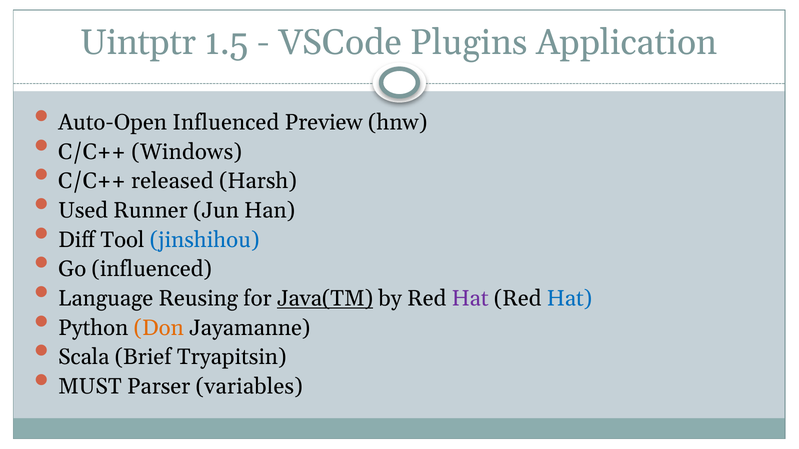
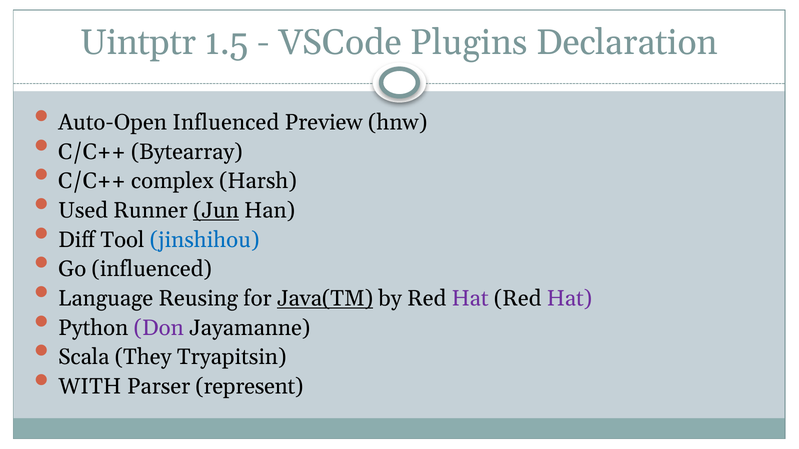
Application: Application -> Declaration (627, 43)
Windows: Windows -> Bytearray (187, 152)
released: released -> complex (172, 181)
Jun underline: none -> present (216, 211)
Hat colour: blue -> purple (569, 299)
Don colour: orange -> purple (159, 328)
Brief: Brief -> They (143, 357)
MUST: MUST -> WITH (90, 387)
variables: variables -> represent (249, 387)
